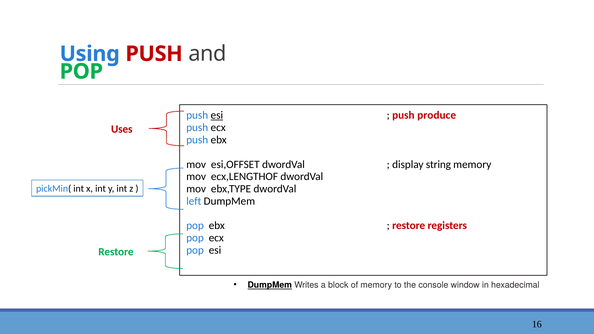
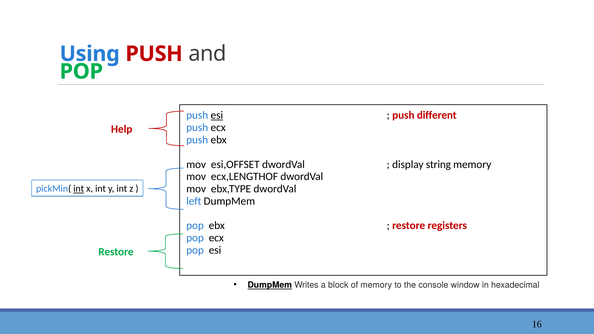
produce: produce -> different (437, 115)
Uses: Uses -> Help (122, 129)
int underline: none -> present (79, 189)
